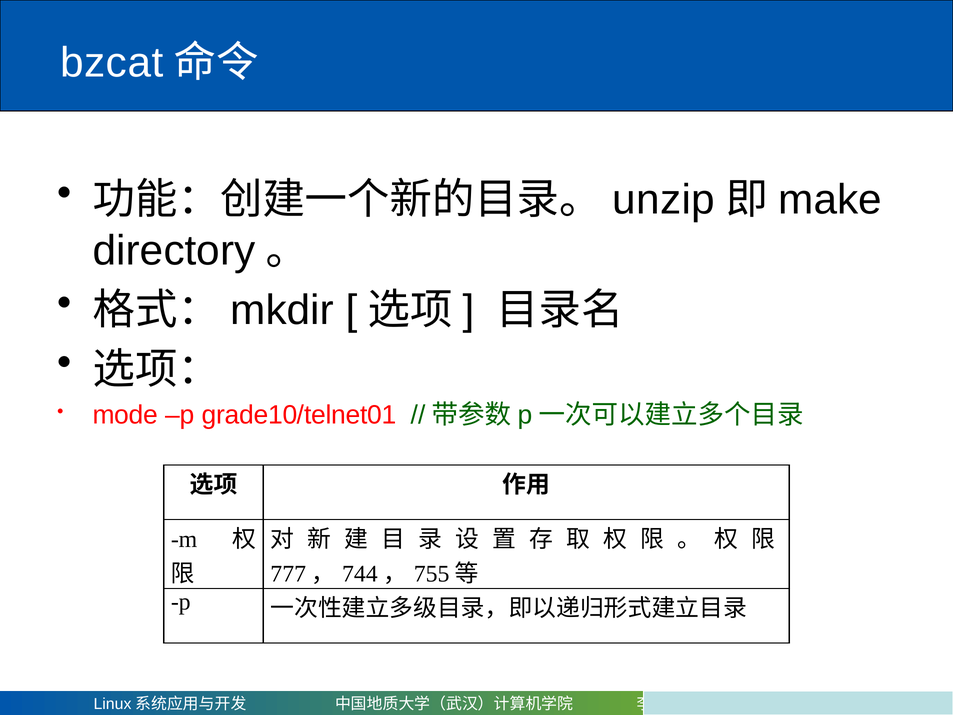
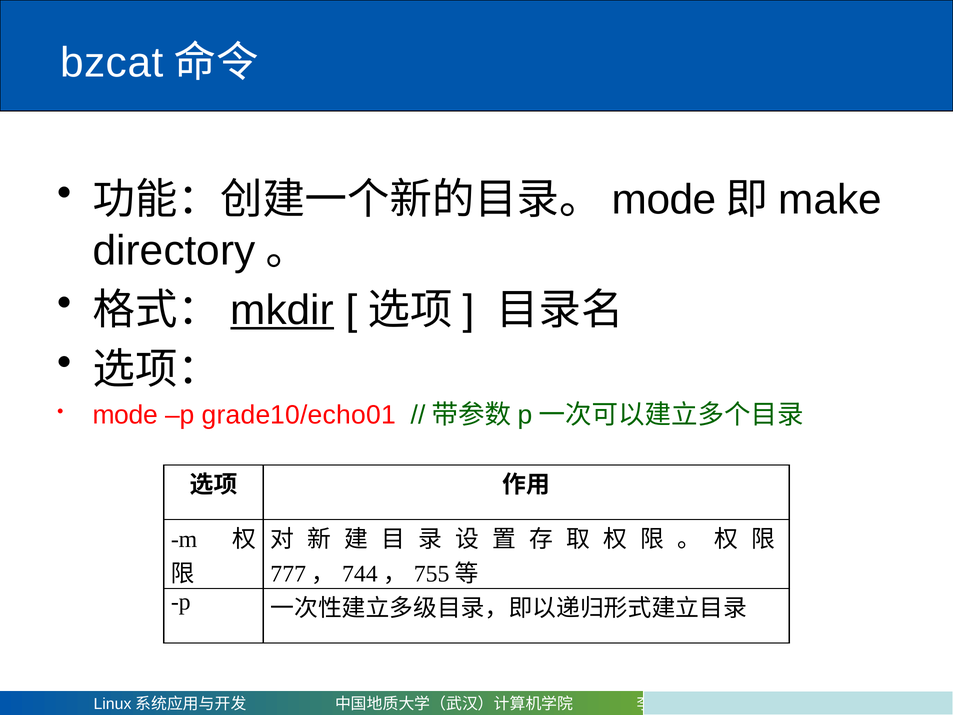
unzip: unzip -> mode (664, 200)
mkdir underline: none -> present (282, 310)
grade10/telnet01: grade10/telnet01 -> grade10/echo01 (299, 415)
